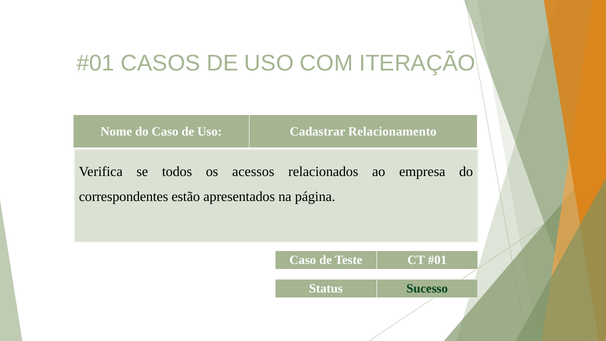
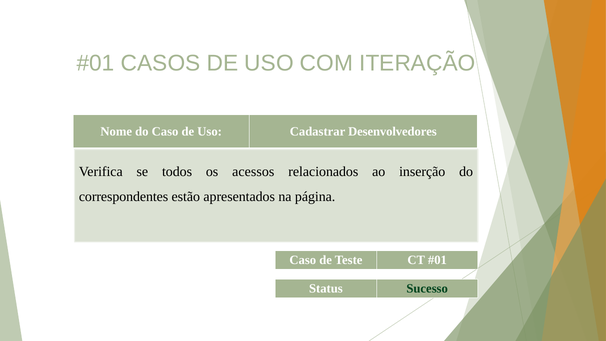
Relacionamento: Relacionamento -> Desenvolvedores (392, 132)
empresa: empresa -> inserção (422, 172)
